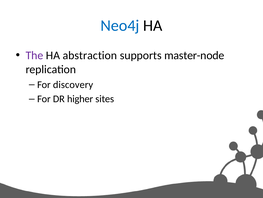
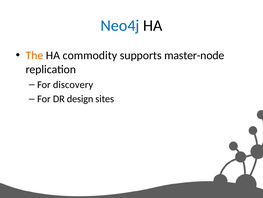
The colour: purple -> orange (34, 55)
abstraction: abstraction -> commodity (90, 55)
higher: higher -> design (80, 99)
